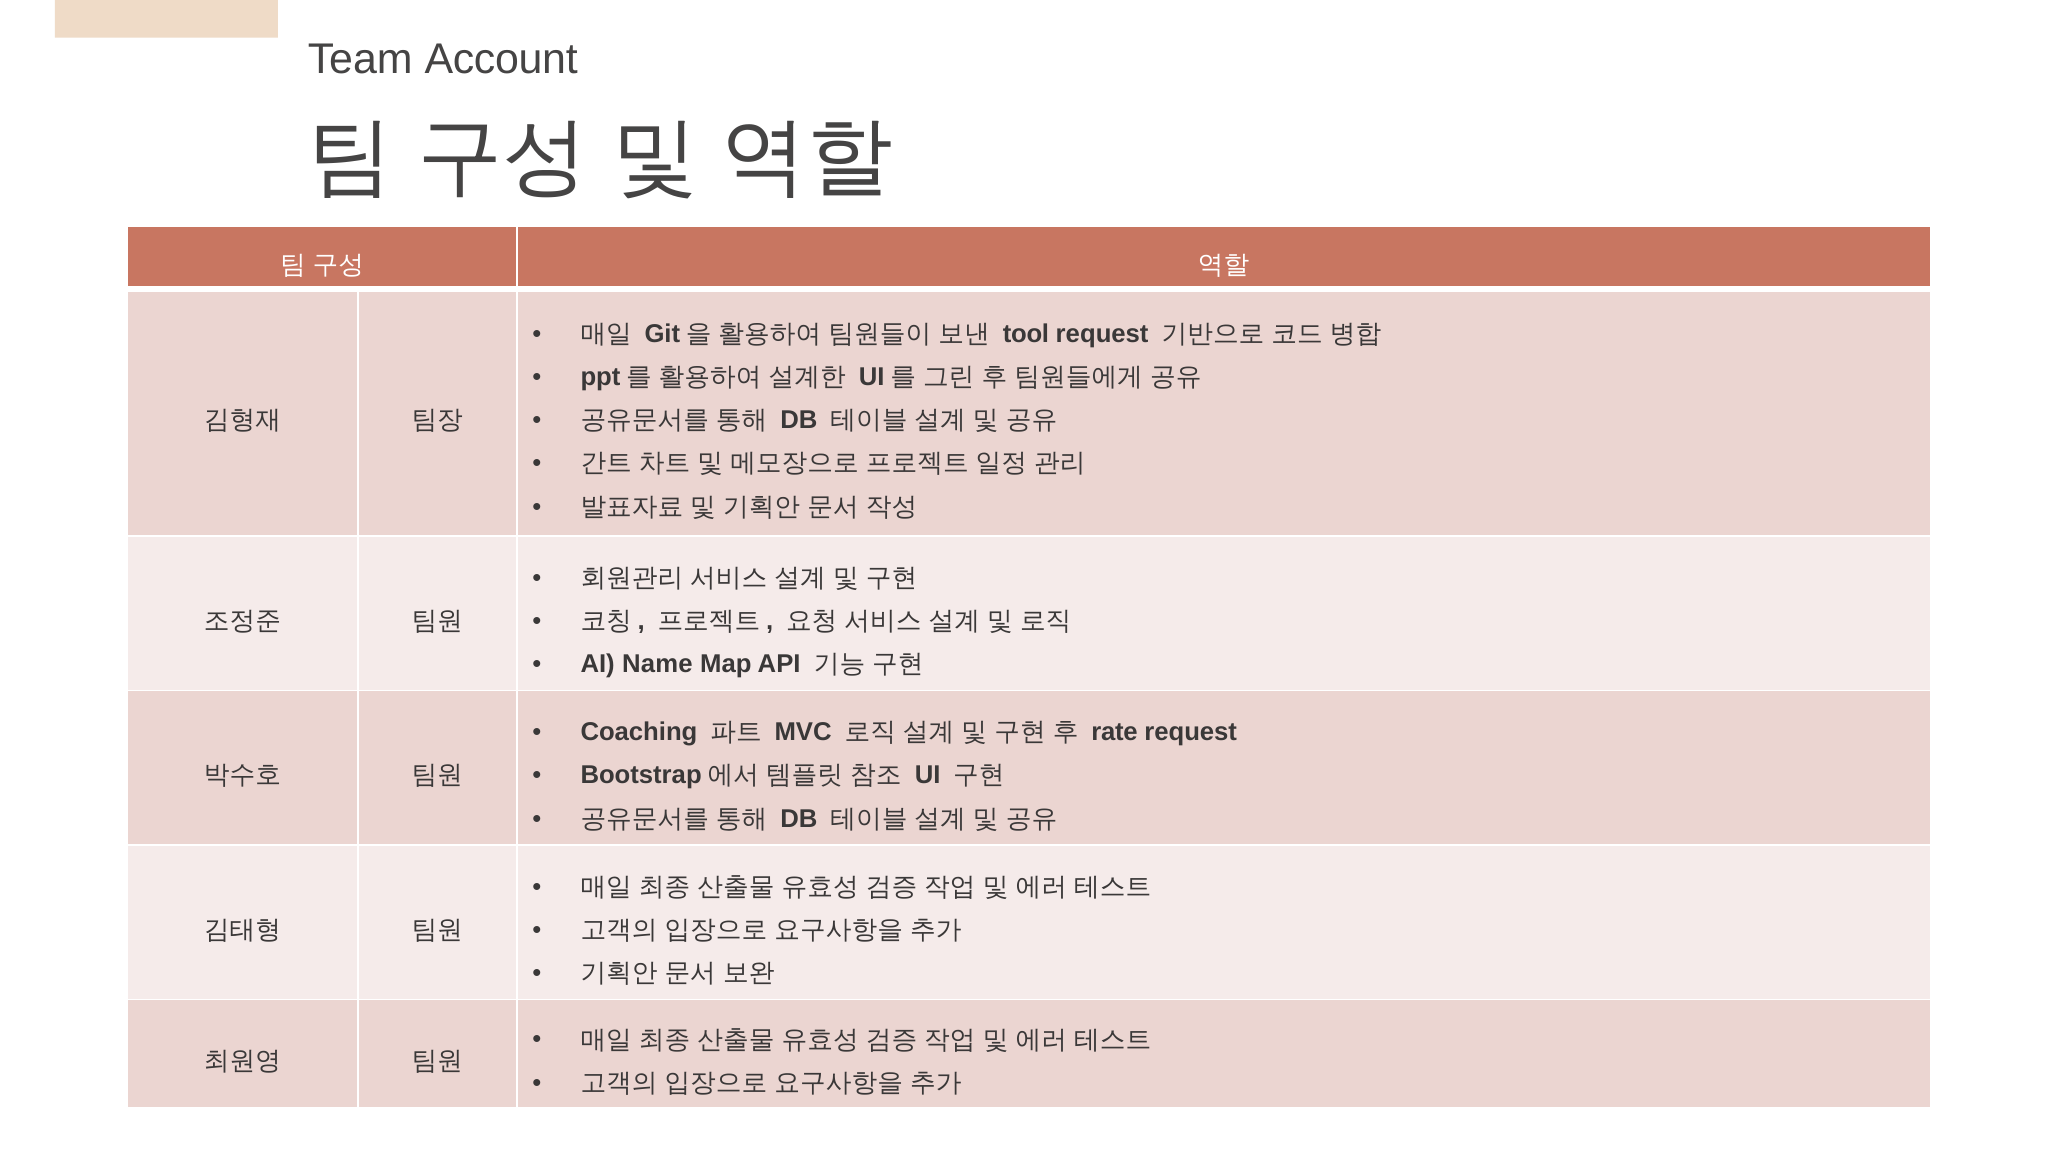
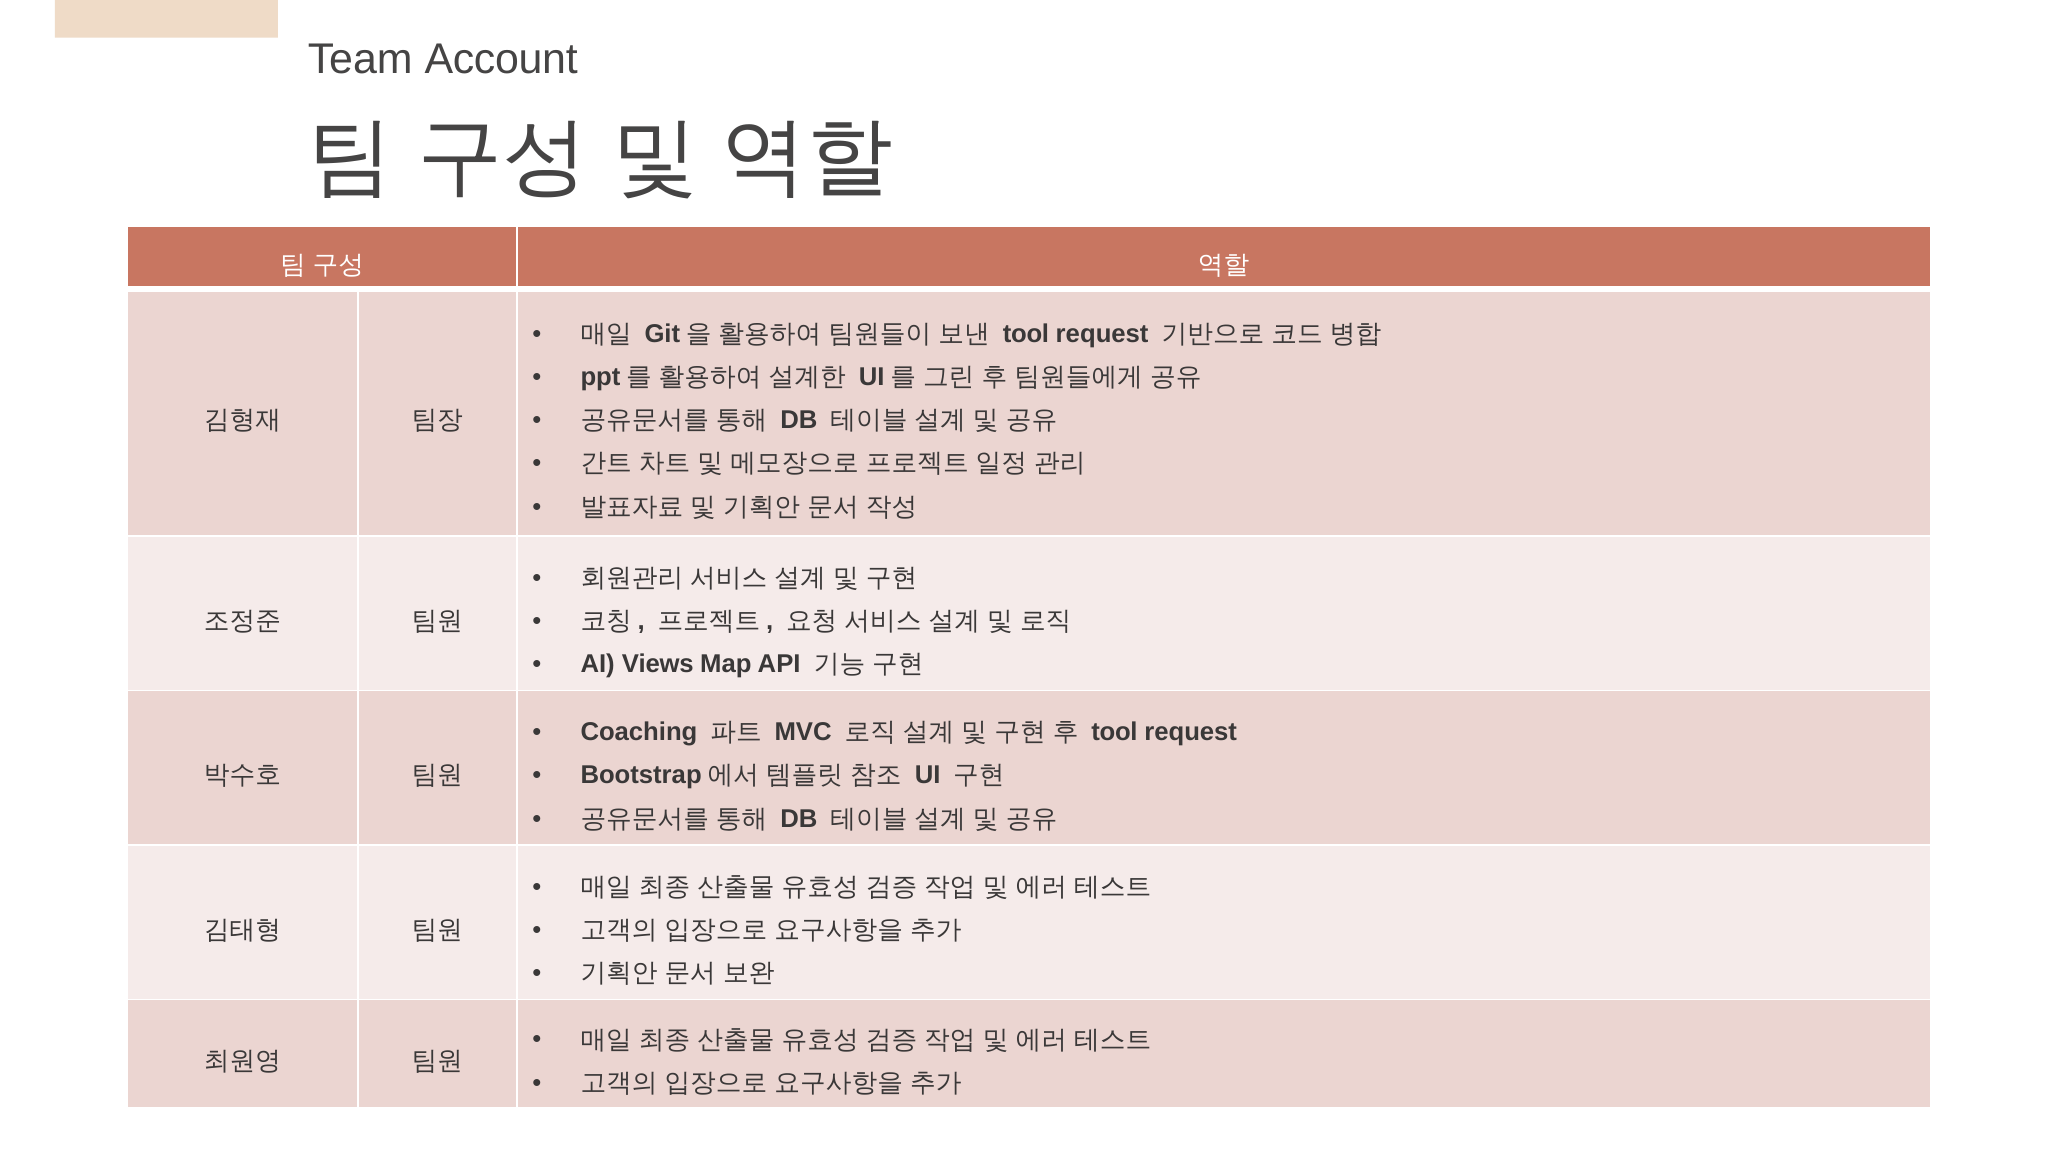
Name: Name -> Views (658, 664)
rate: rate -> tool (1114, 732)
